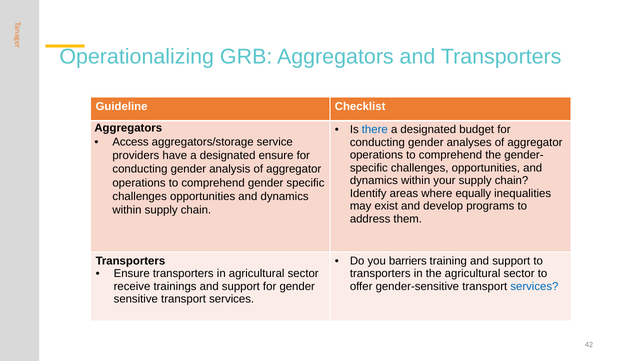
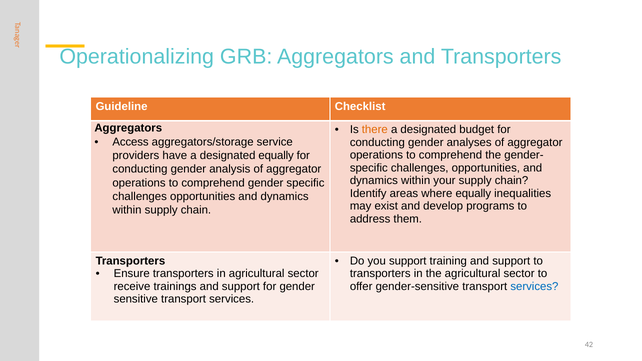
there colour: blue -> orange (375, 130)
designated ensure: ensure -> equally (276, 156)
you barriers: barriers -> support (408, 261)
